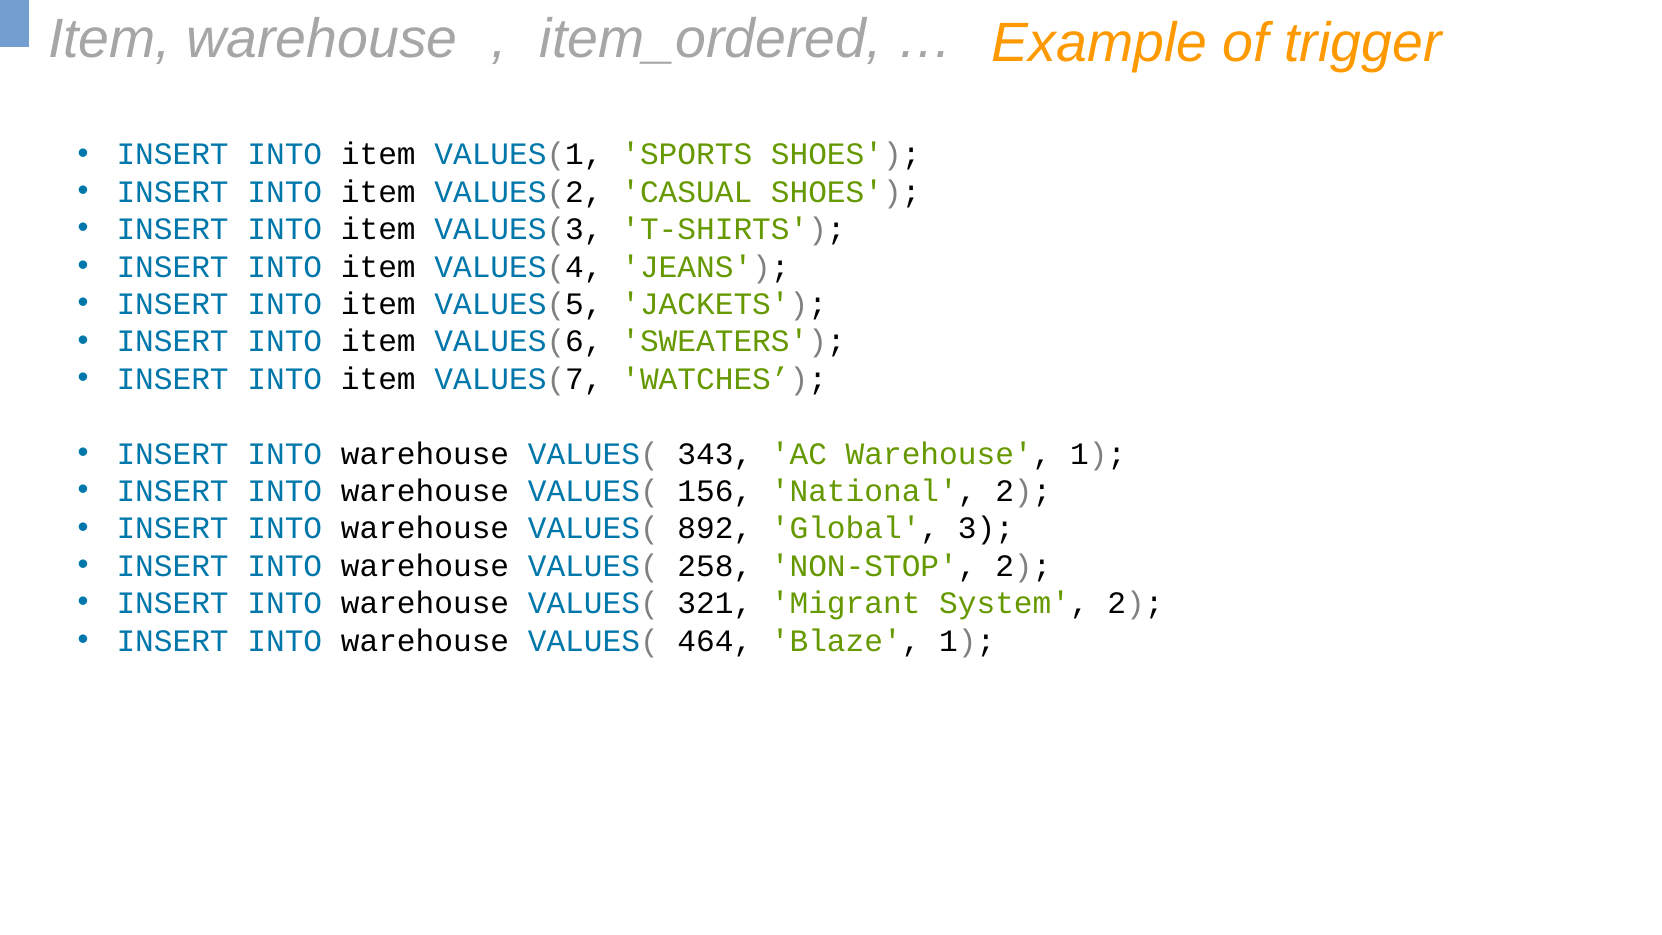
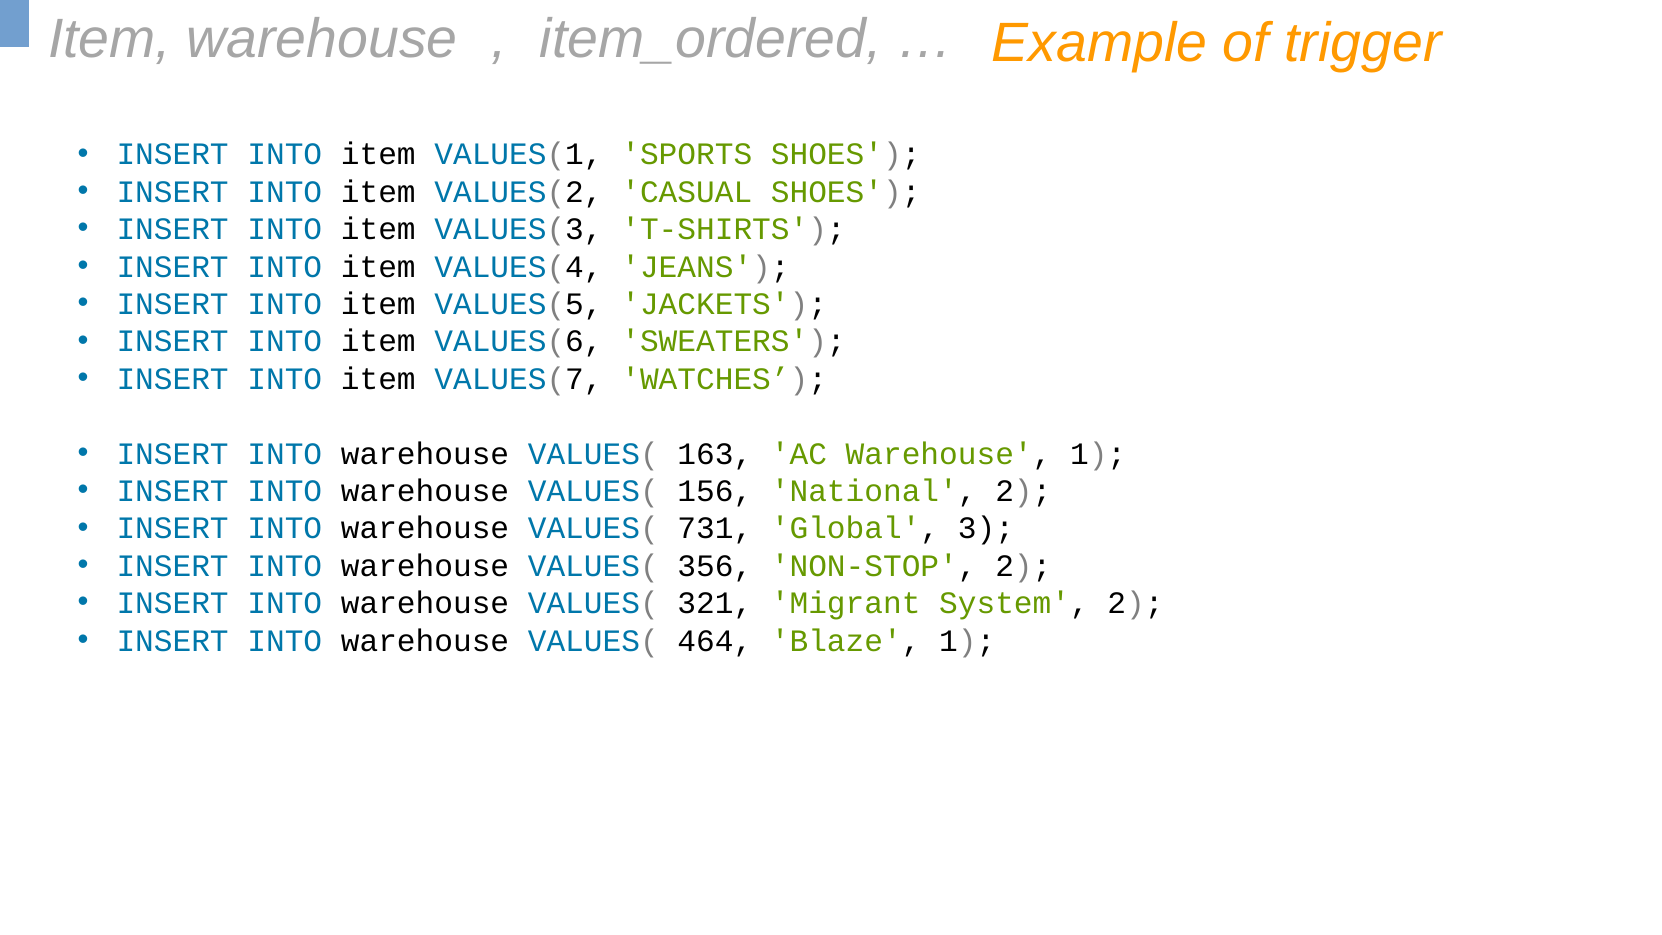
343: 343 -> 163 (715, 454)
892: 892 -> 731 (715, 529)
258: 258 -> 356 (715, 566)
